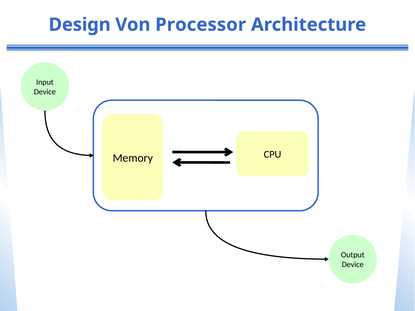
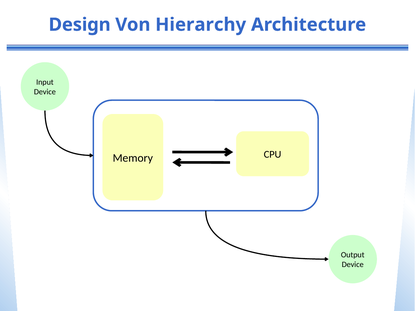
Processor: Processor -> Hierarchy (201, 25)
